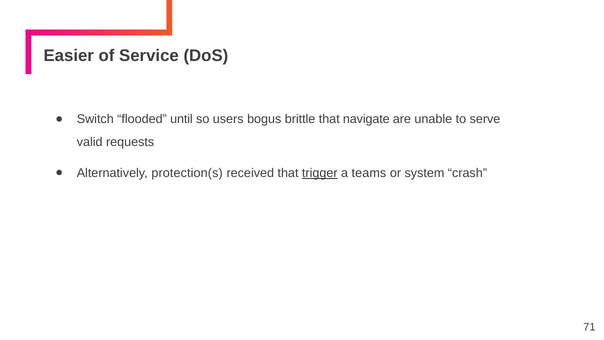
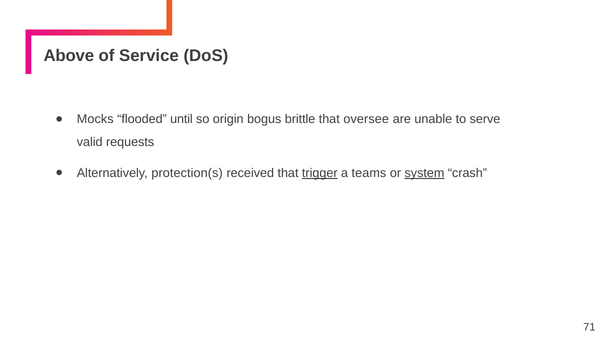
Easier: Easier -> Above (69, 56)
Switch: Switch -> Mocks (95, 119)
users: users -> origin (228, 119)
navigate: navigate -> oversee (366, 119)
system underline: none -> present (424, 173)
